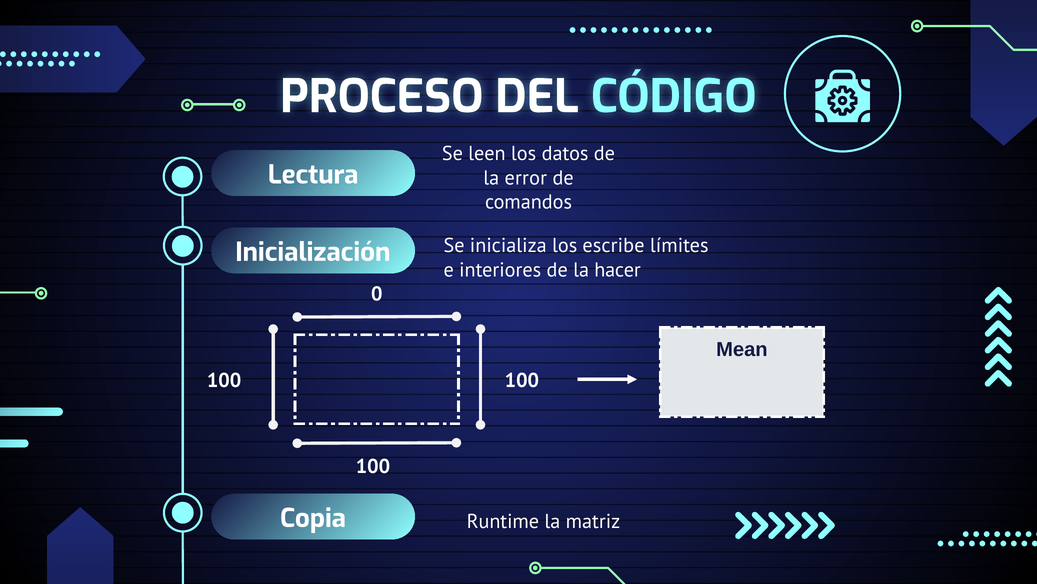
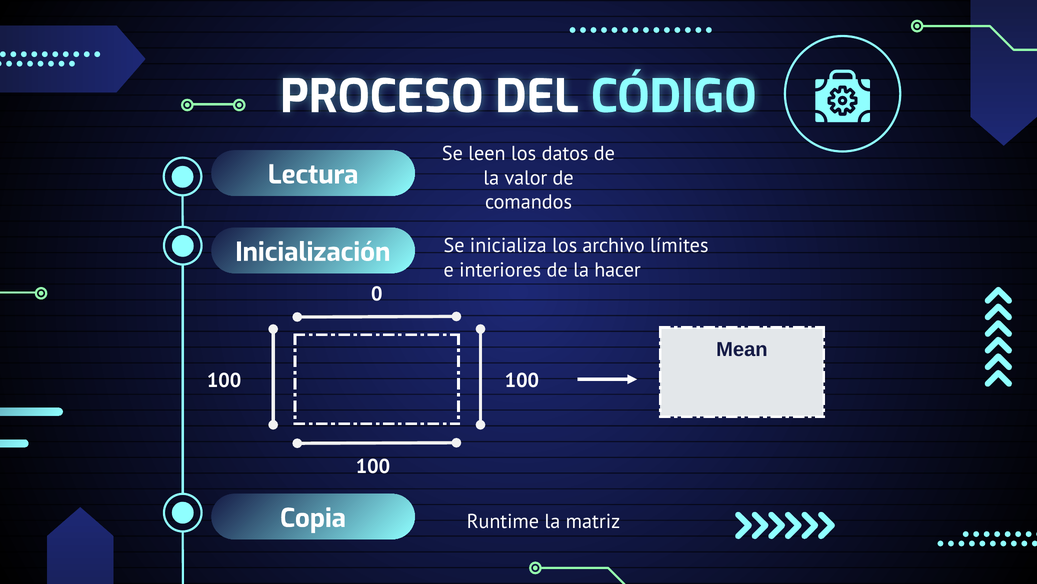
error: error -> valor (526, 178)
escribe: escribe -> archivo (614, 246)
